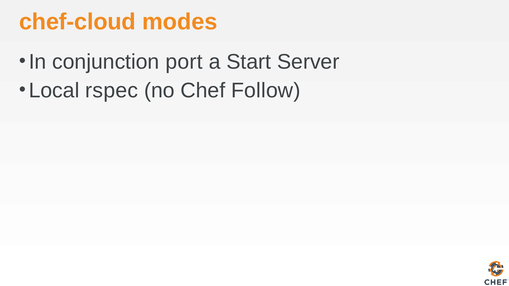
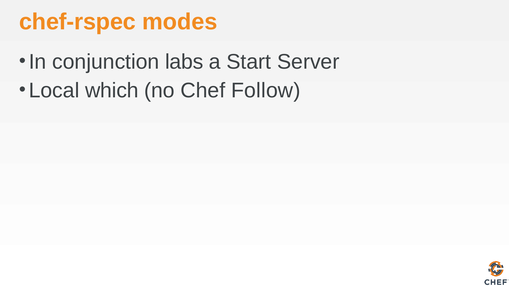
chef-cloud: chef-cloud -> chef-rspec (77, 22)
port: port -> labs (184, 62)
rspec: rspec -> which (112, 91)
